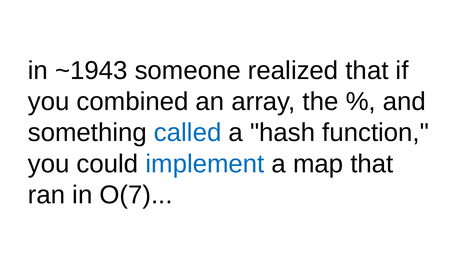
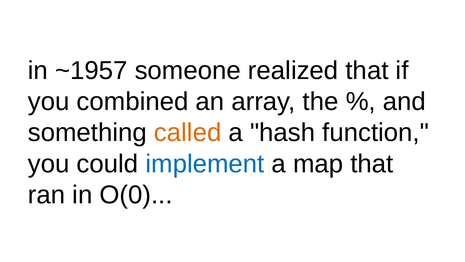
~1943: ~1943 -> ~1957 (91, 71)
called colour: blue -> orange (188, 133)
O(7: O(7 -> O(0 (136, 195)
